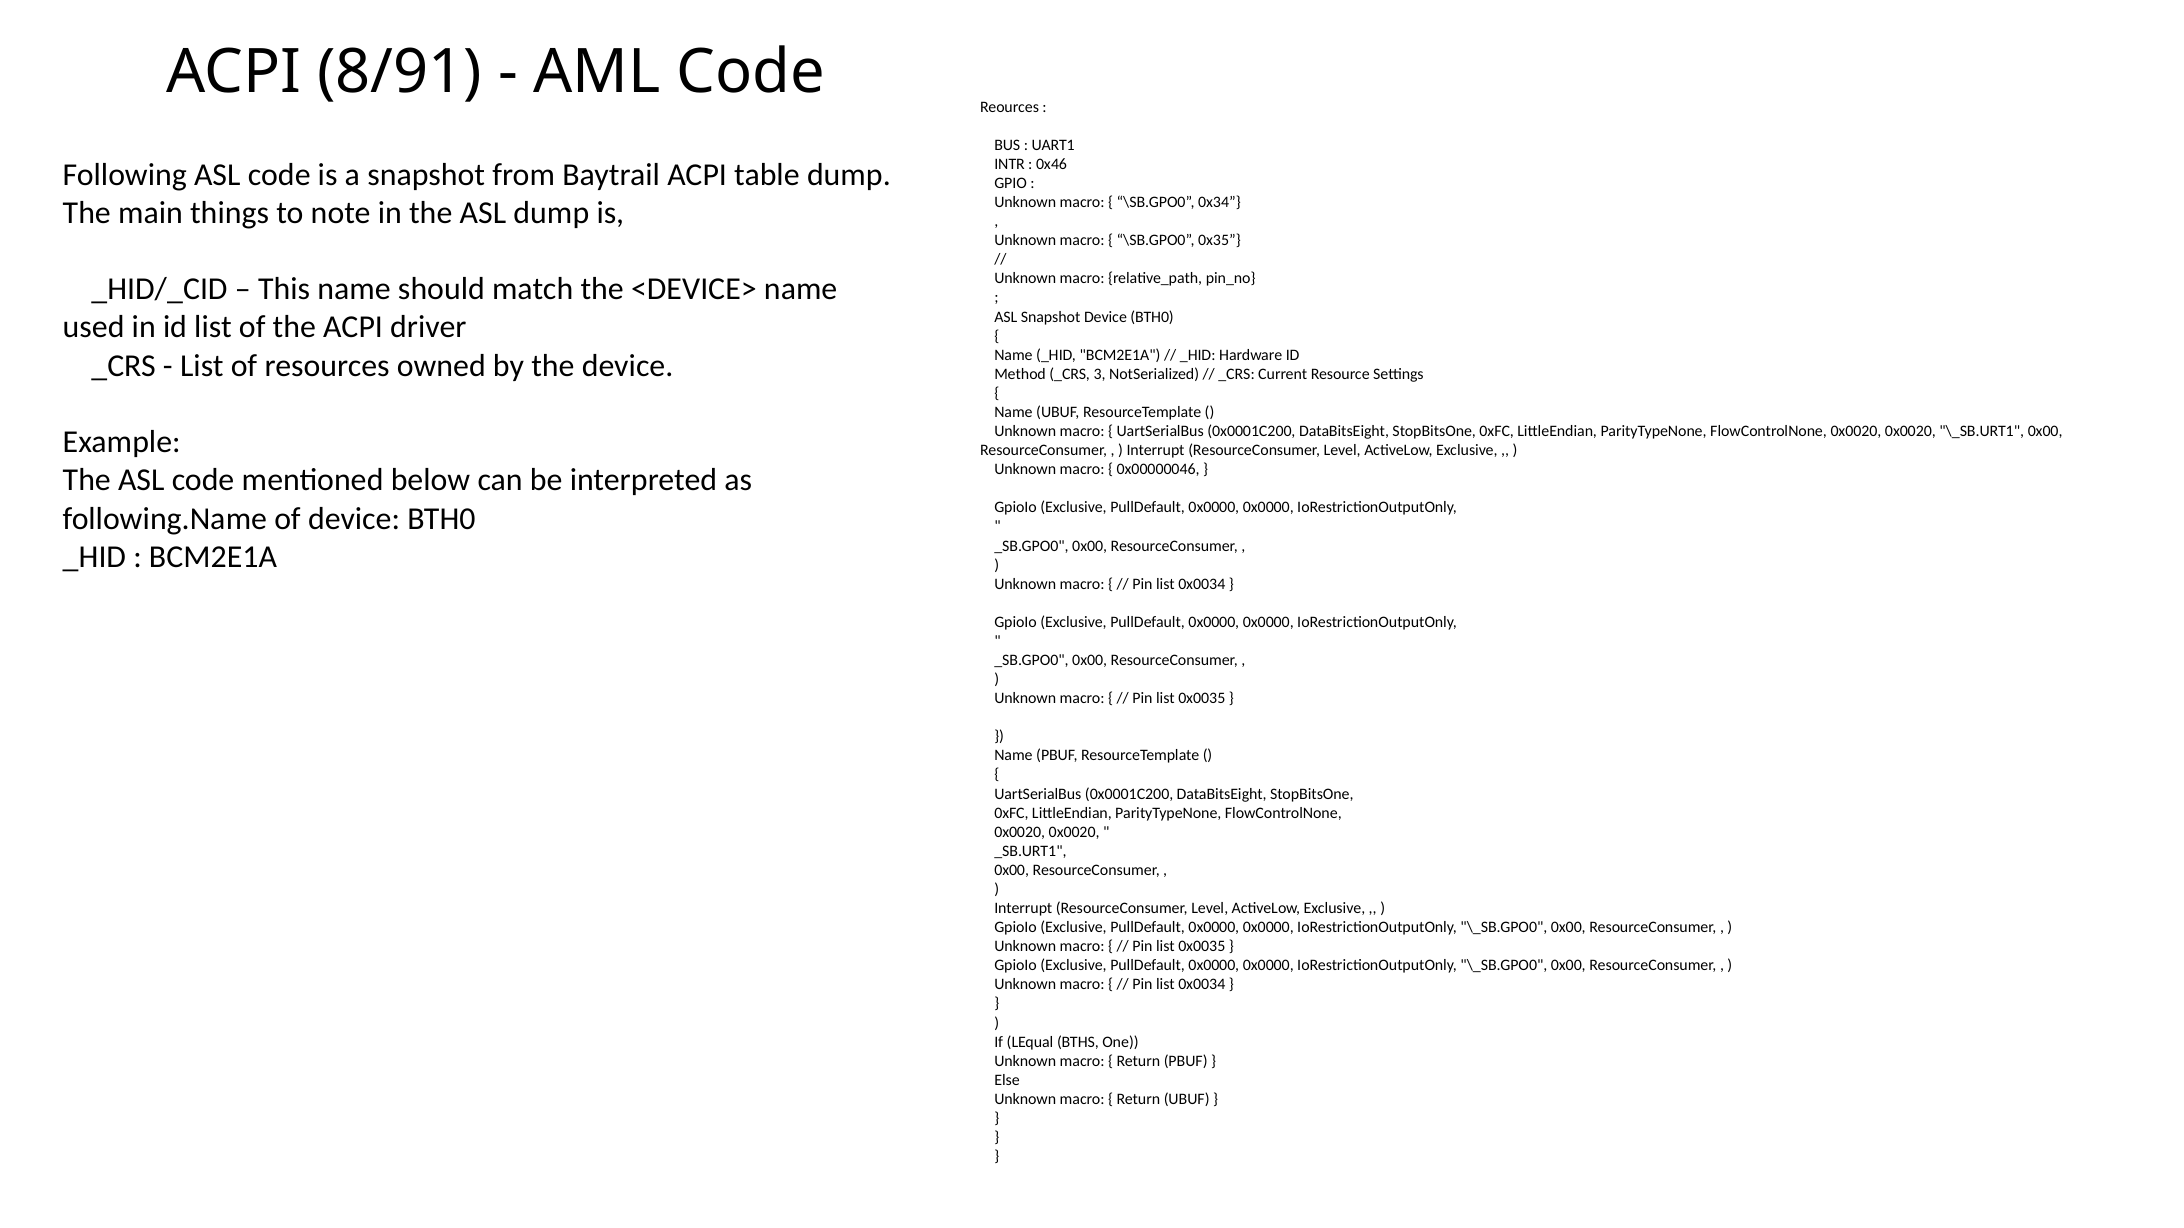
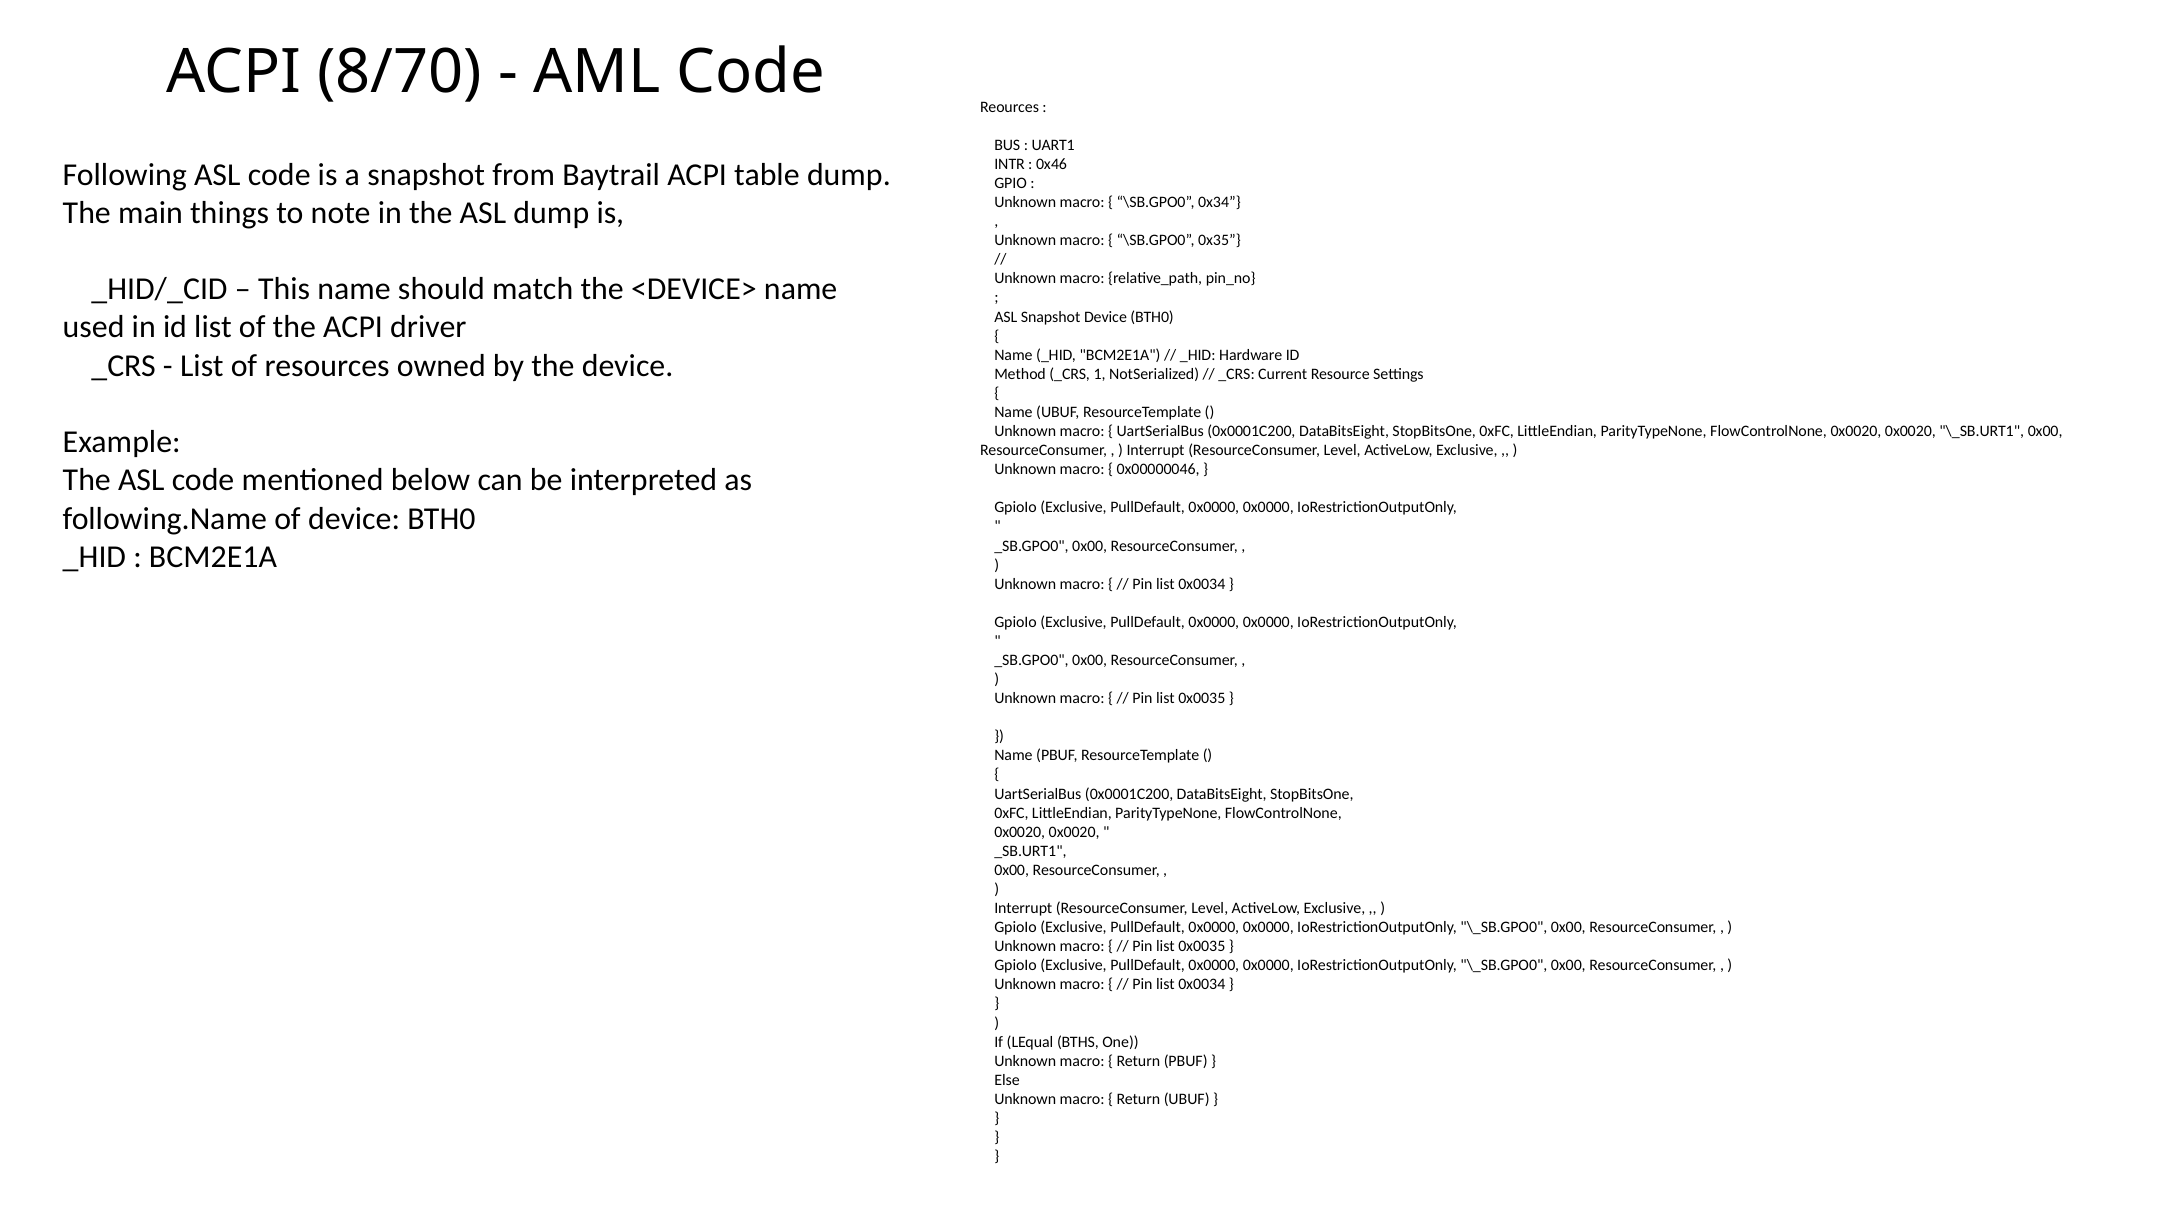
8/91: 8/91 -> 8/70 (400, 73)
3: 3 -> 1 (1100, 374)
